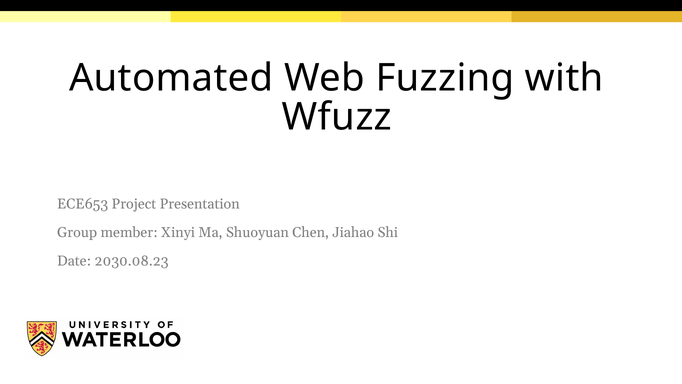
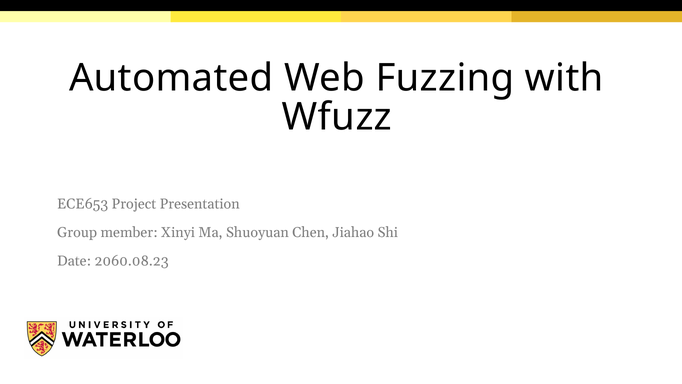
2030.08.23: 2030.08.23 -> 2060.08.23 (132, 261)
